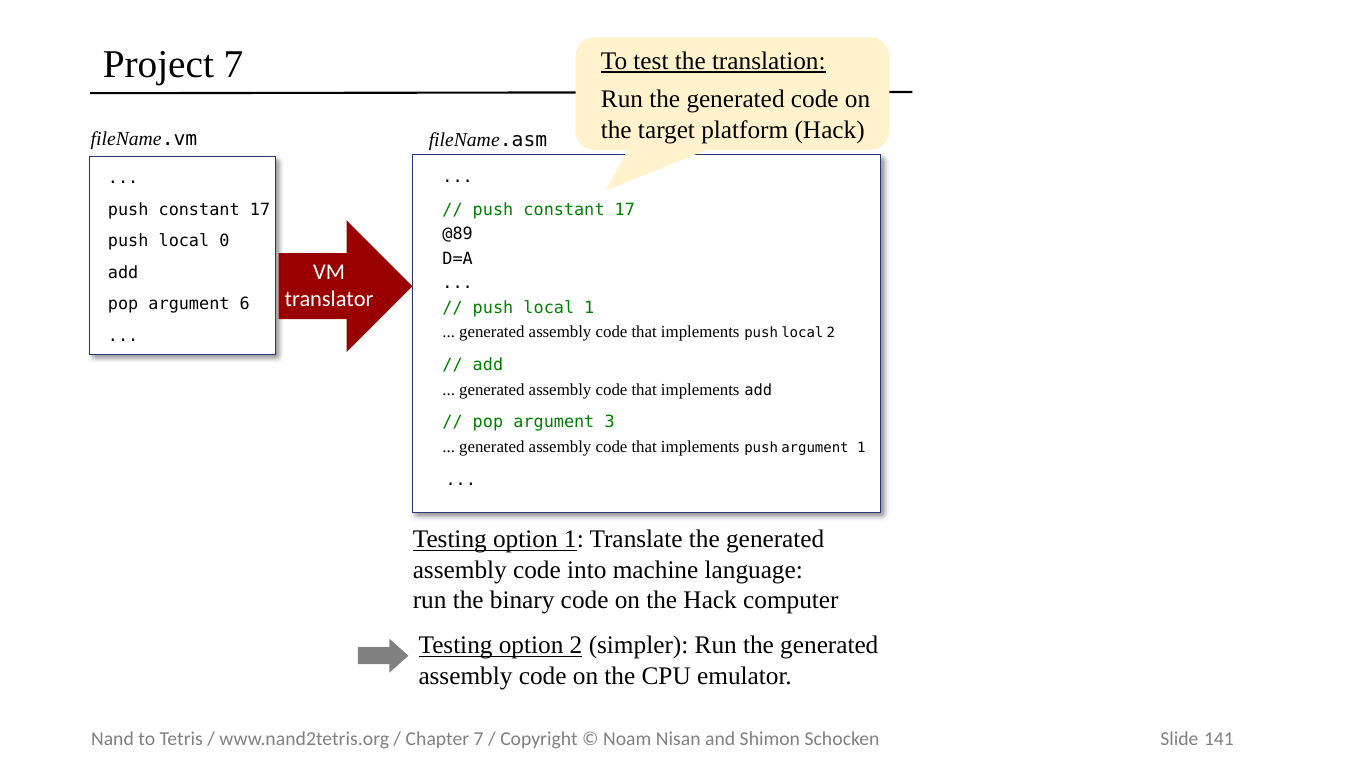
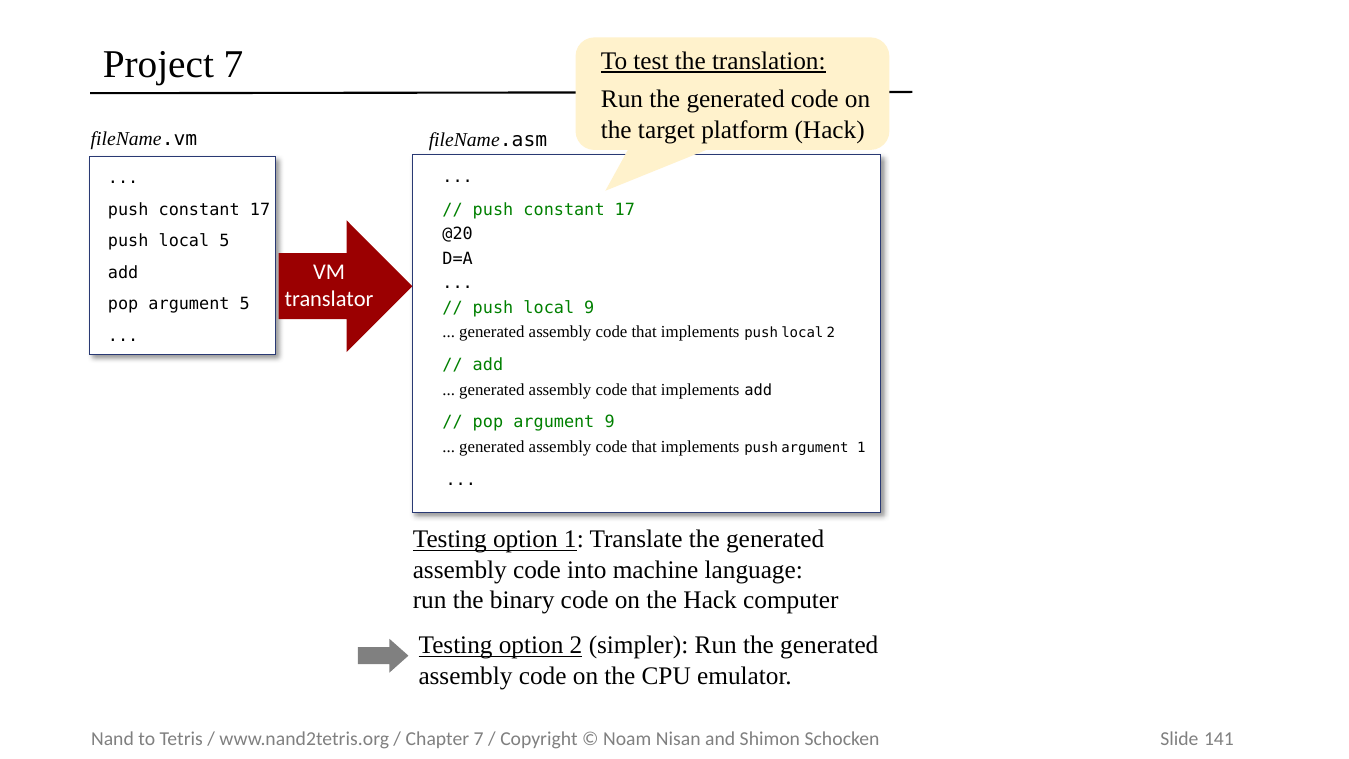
@89: @89 -> @20 (458, 234)
local 0: 0 -> 5 (225, 241)
argument 6: 6 -> 5 (245, 304)
local 1: 1 -> 9 (589, 308)
argument 3: 3 -> 9 (610, 422)
